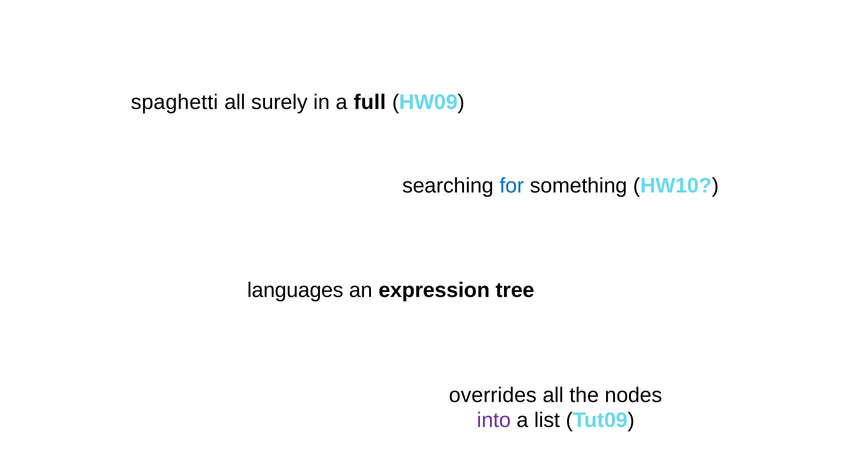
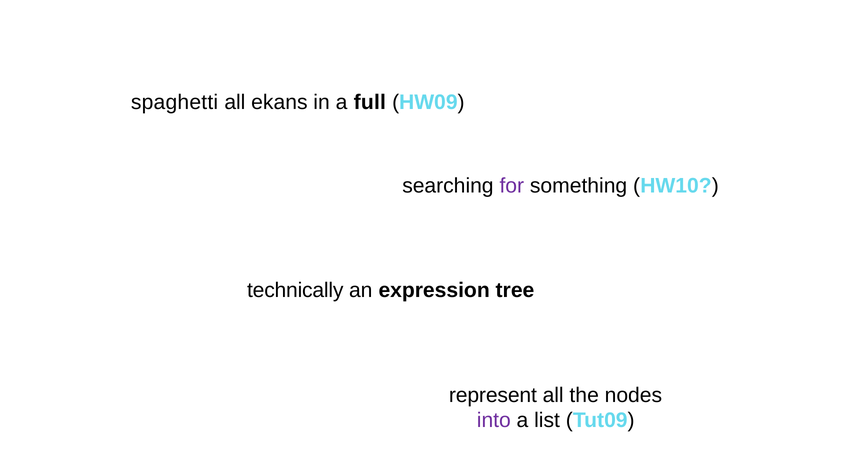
surely: surely -> ekans (279, 102)
for colour: blue -> purple (512, 186)
languages: languages -> technically (295, 291)
overrides: overrides -> represent (493, 396)
